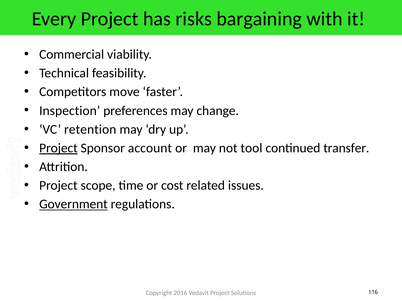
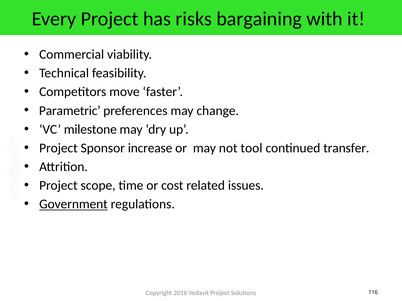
Inspection: Inspection -> Parametric (70, 111)
retention: retention -> milestone (90, 130)
Project underline: present -> none (58, 148)
account: account -> increase (150, 148)
